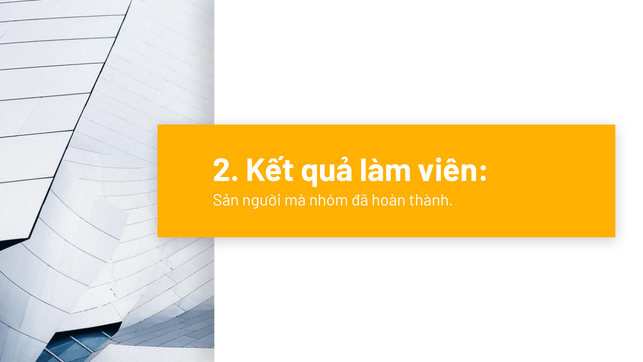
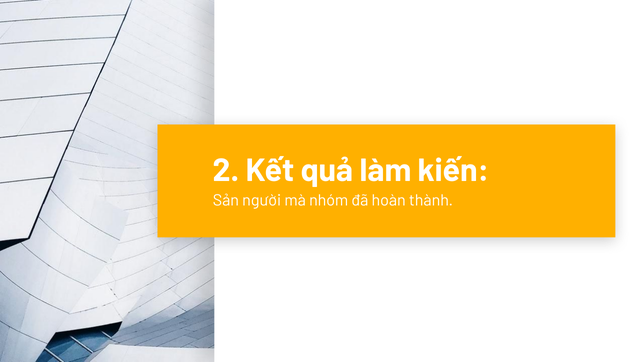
viên: viên -> kiến (454, 170)
